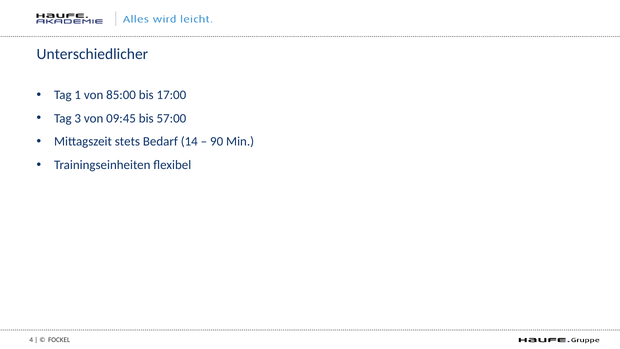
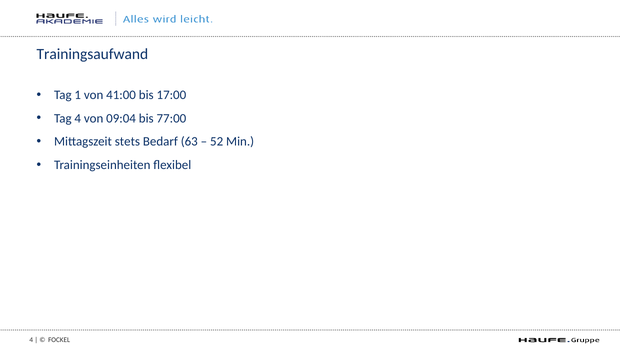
Unterschiedlicher: Unterschiedlicher -> Trainingsaufwand (92, 54)
85:00: 85:00 -> 41:00 (121, 95)
Tag 3: 3 -> 4 (78, 118)
09:45: 09:45 -> 09:04 (121, 118)
57:00: 57:00 -> 77:00 (171, 118)
14: 14 -> 63 (189, 142)
90: 90 -> 52 (217, 142)
